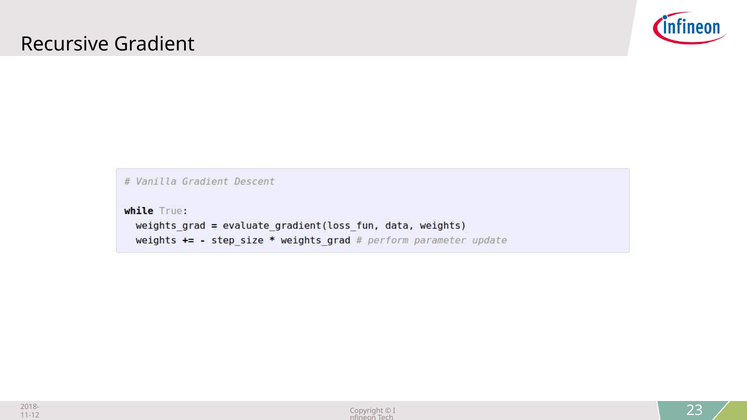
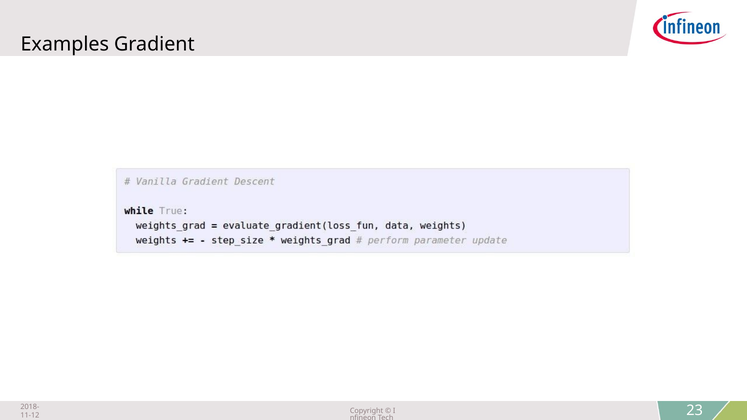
Recursive: Recursive -> Examples (65, 44)
